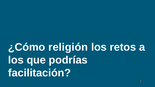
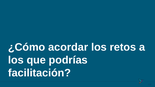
religión: religión -> acordar (68, 47)
